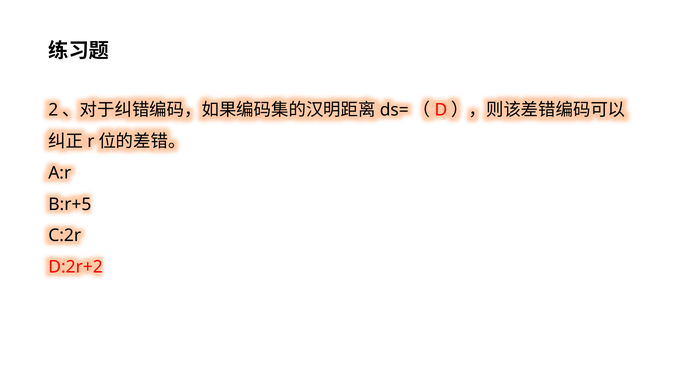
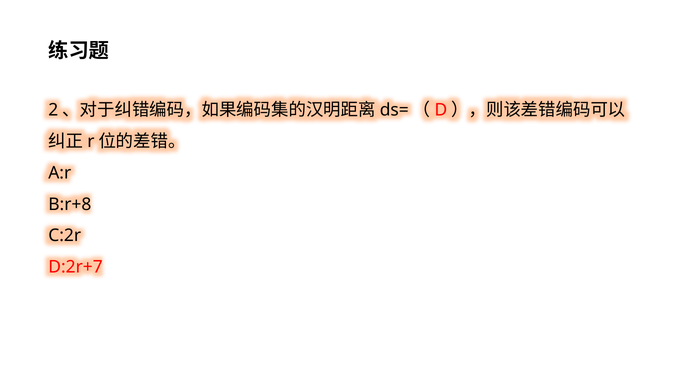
B:r+5: B:r+5 -> B:r+8 (70, 204)
D:2r+2: D:2r+2 -> D:2r+7 (76, 267)
